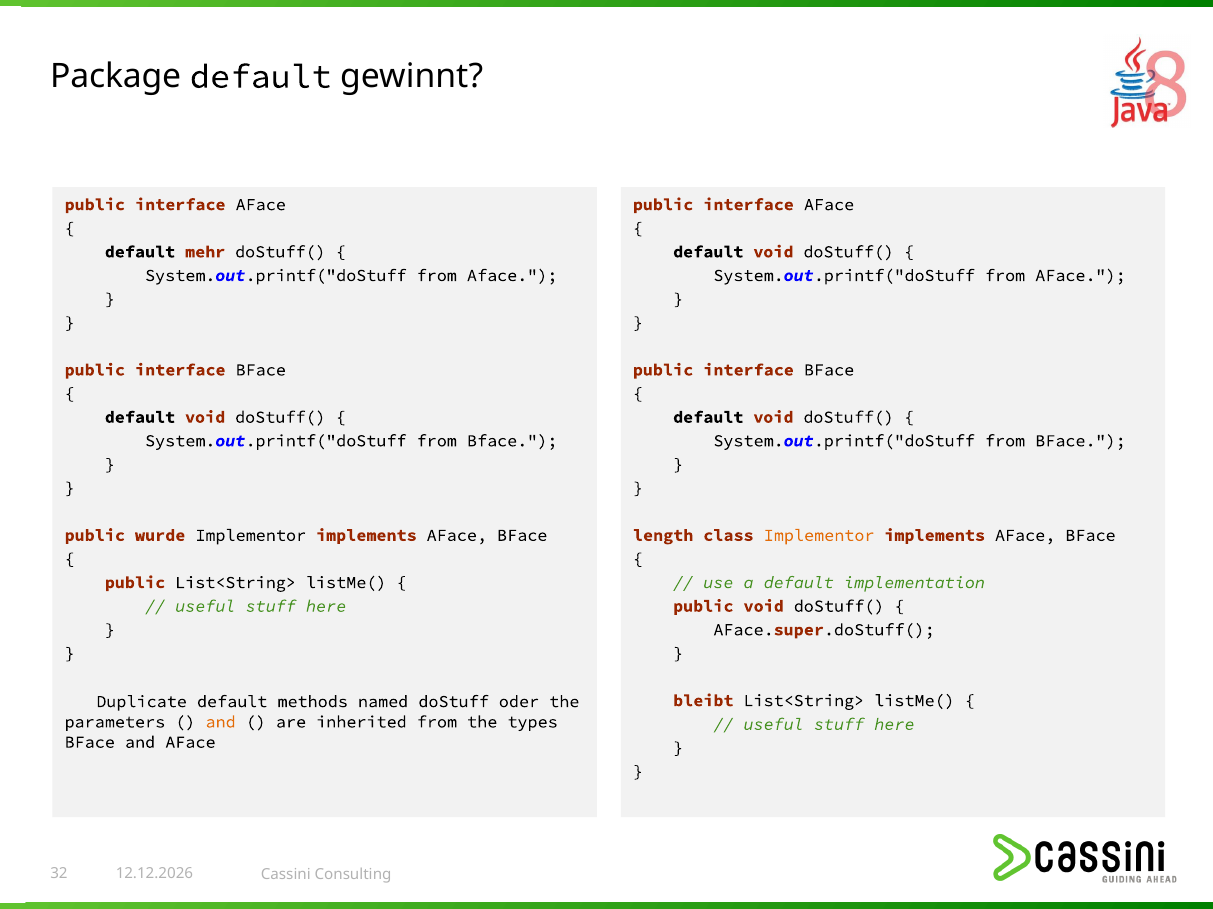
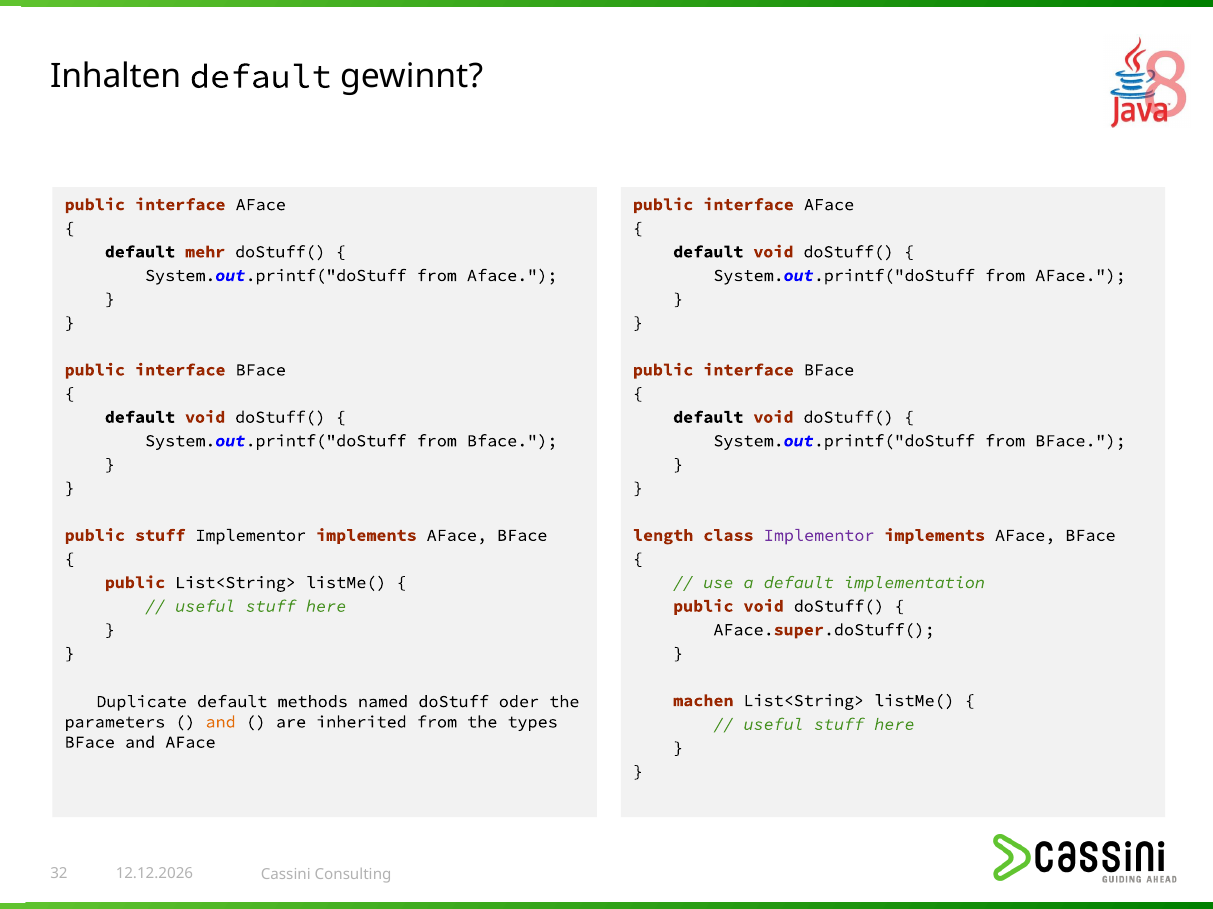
Package: Package -> Inhalten (116, 77)
public wurde: wurde -> stuff (160, 536)
Implementor colour: orange -> purple (819, 536)
bleibt: bleibt -> machen (703, 701)
